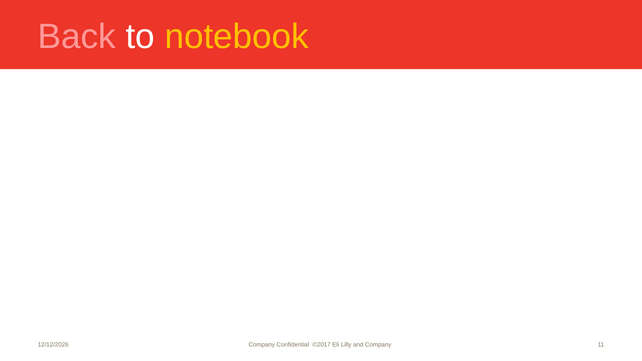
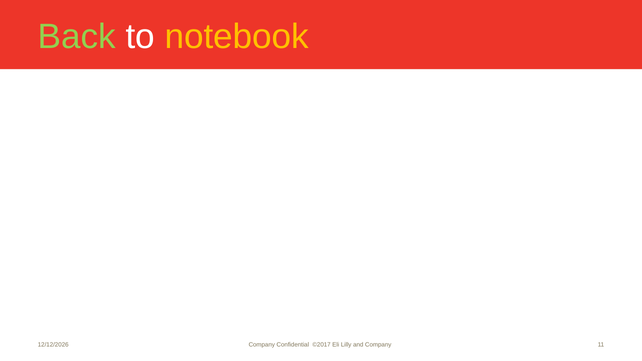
Back colour: pink -> light green (77, 37)
